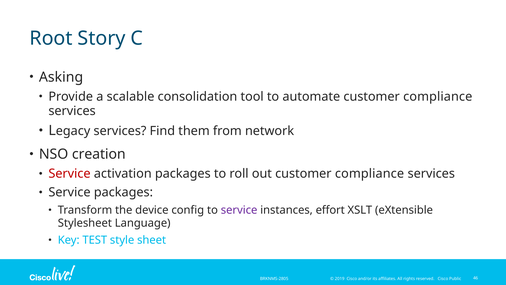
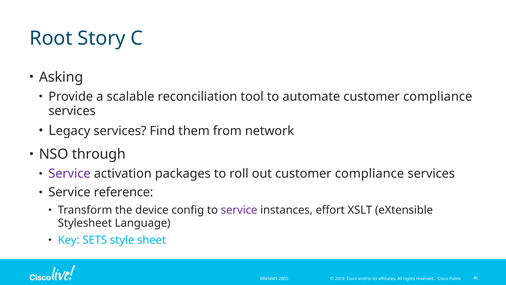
consolidation: consolidation -> reconciliation (197, 96)
creation: creation -> through (99, 154)
Service colour: red -> purple (69, 173)
Service packages: packages -> reference (124, 192)
TEST: TEST -> SETS (95, 240)
